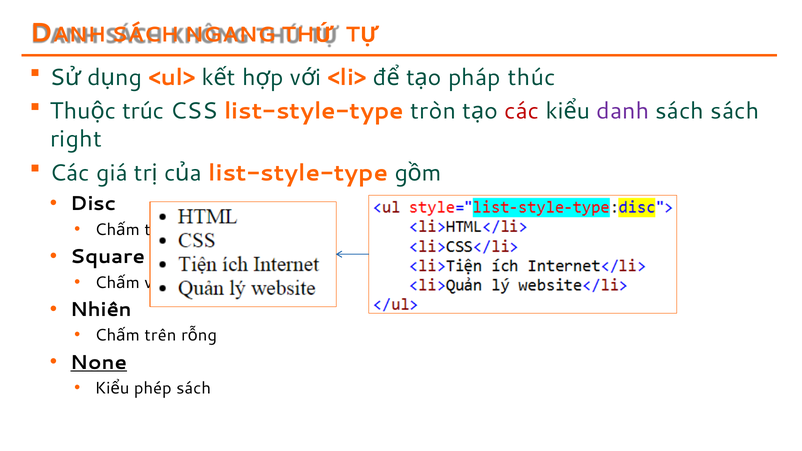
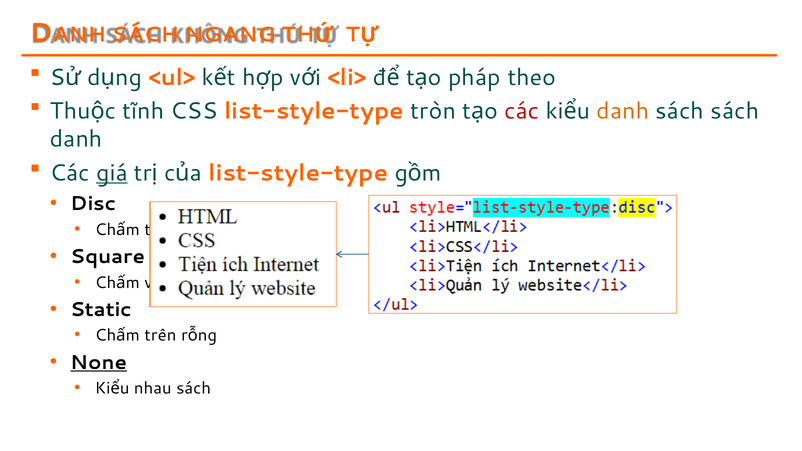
thúc: thúc -> theo (532, 78)
trúc: trúc -> tĩnh (143, 111)
danh colour: purple -> orange (623, 111)
right: right -> danh (76, 139)
giá underline: none -> present (112, 173)
Nhiên: Nhiên -> Static (101, 310)
phép: phép -> nhau (153, 388)
